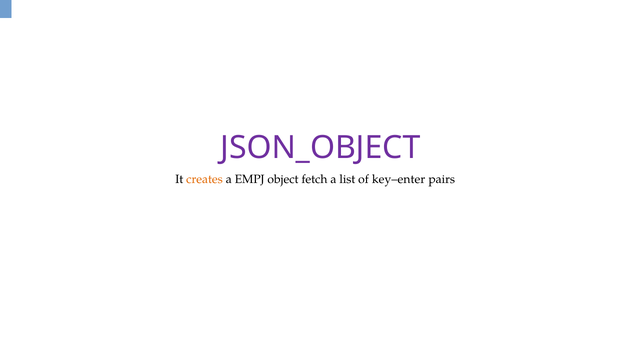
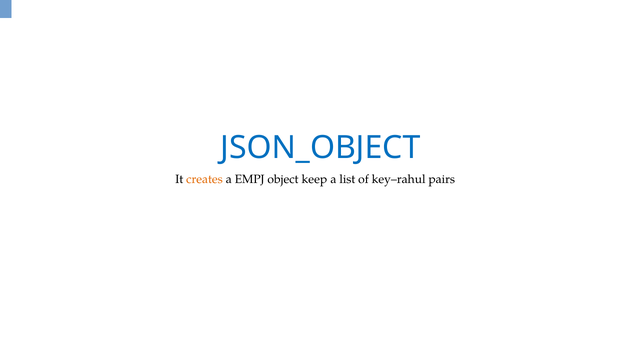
JSON_OBJECT colour: purple -> blue (320, 148)
fetch: fetch -> keep (314, 179)
key–enter: key–enter -> key–rahul (399, 179)
